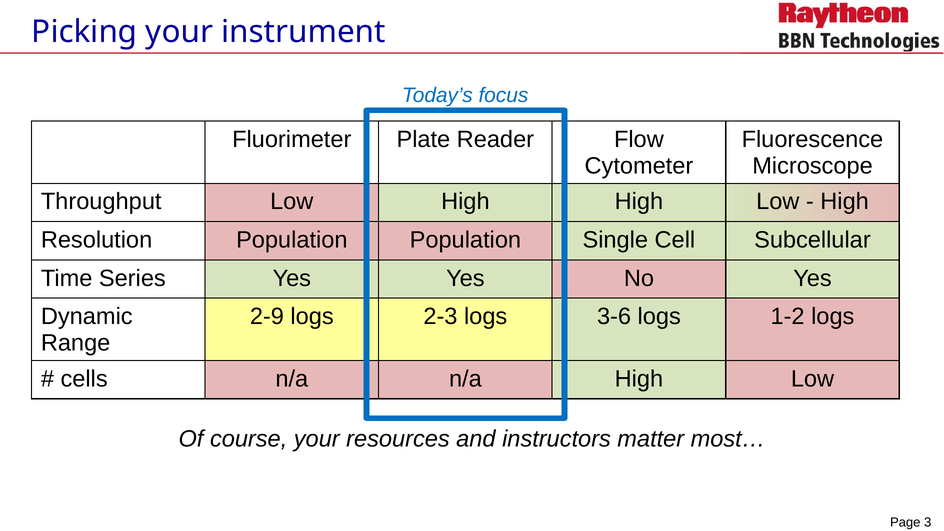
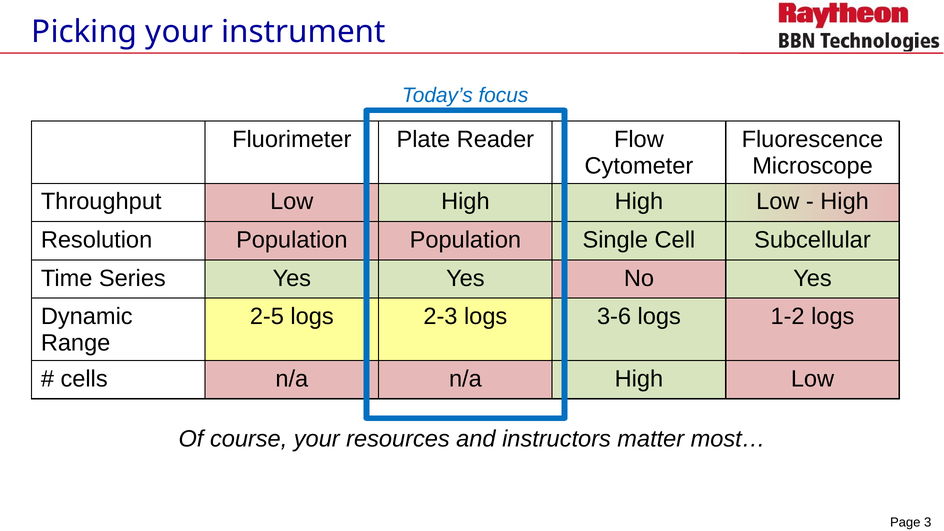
2-9: 2-9 -> 2-5 (267, 317)
